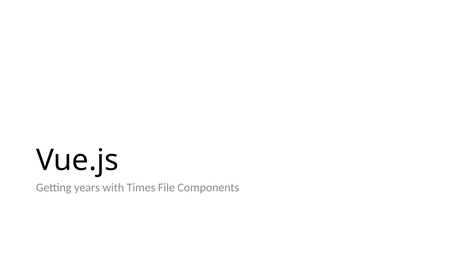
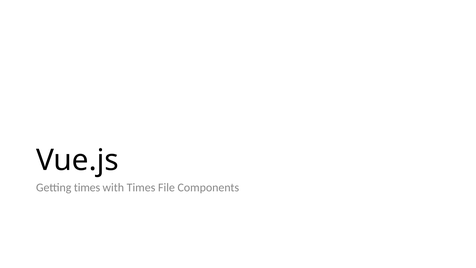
Getting years: years -> times (87, 187)
